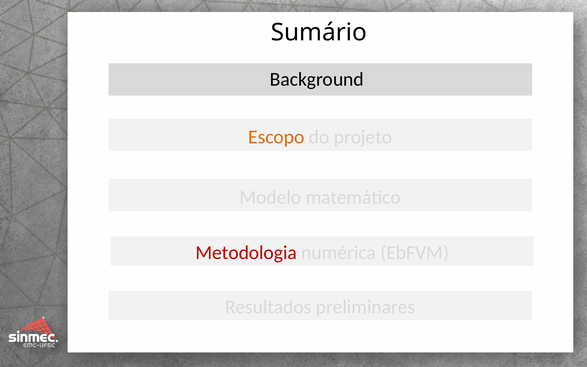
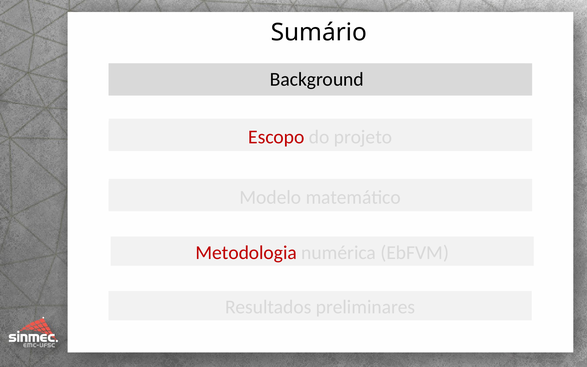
Escopo colour: orange -> red (276, 137)
